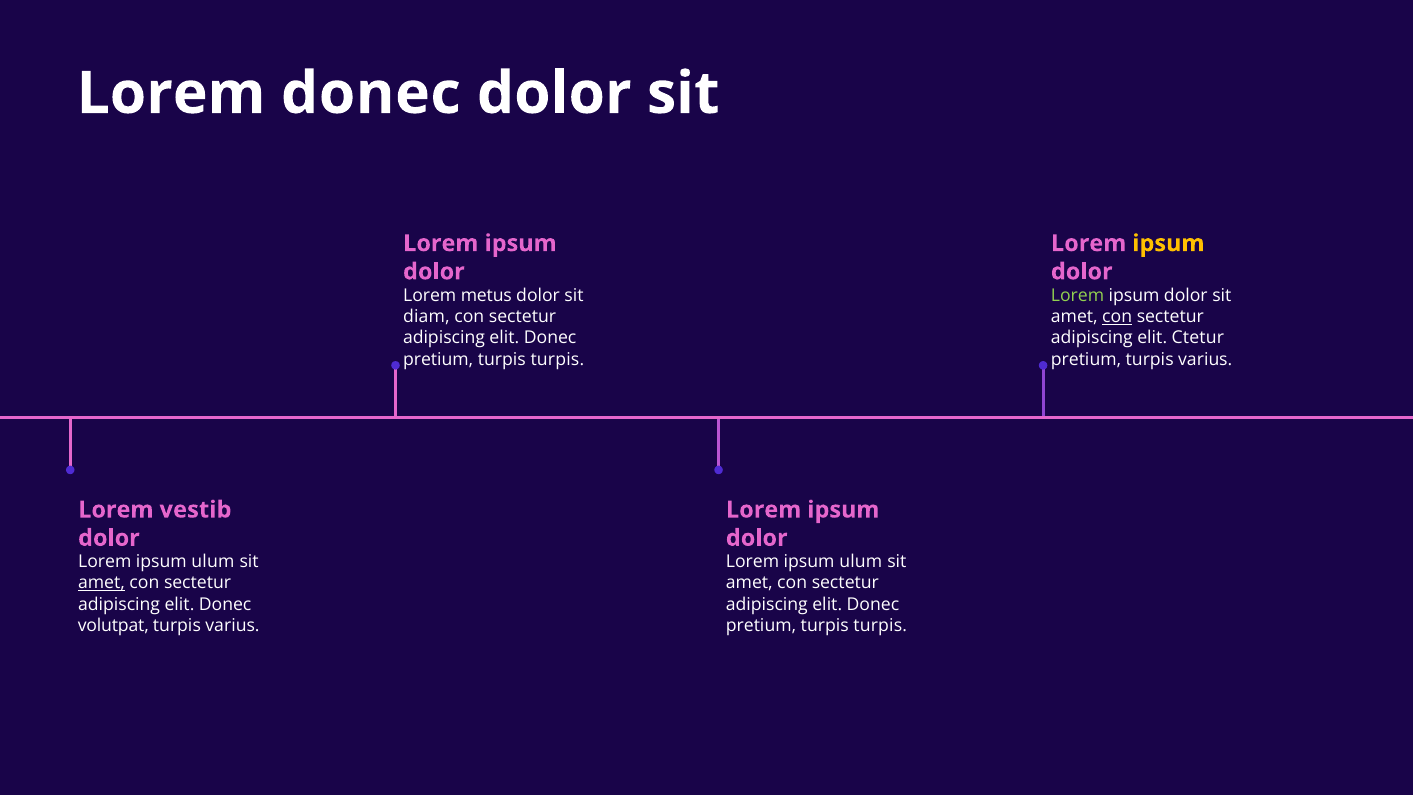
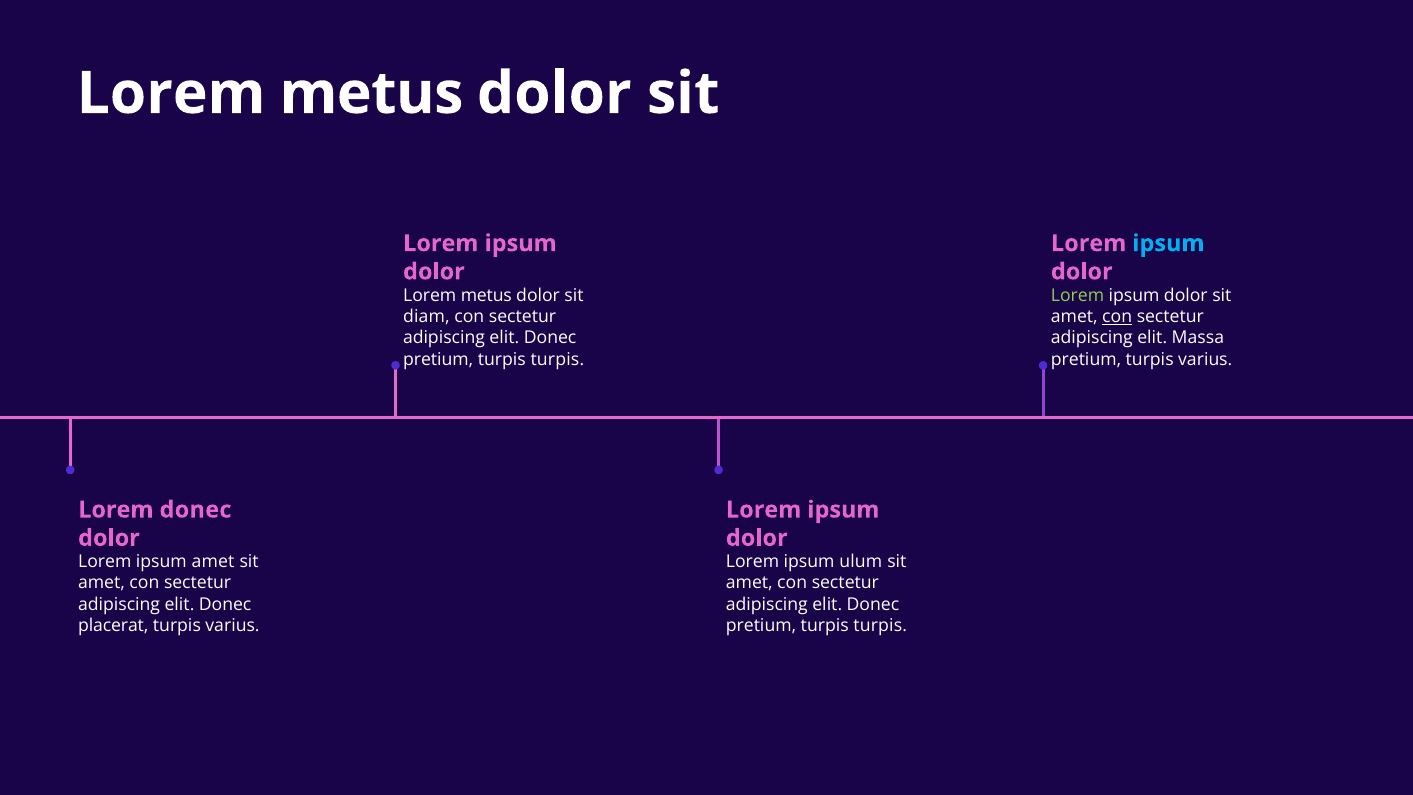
donec: donec -> metus (371, 94)
ipsum colour: yellow -> light blue (1168, 243)
Ctetur: Ctetur -> Massa (1198, 338)
Lorem vestib: vestib -> donec (196, 510)
ulum: ulum -> amet (213, 562)
amet underline: present -> none (102, 583)
volutpat: volutpat -> placerat (113, 625)
